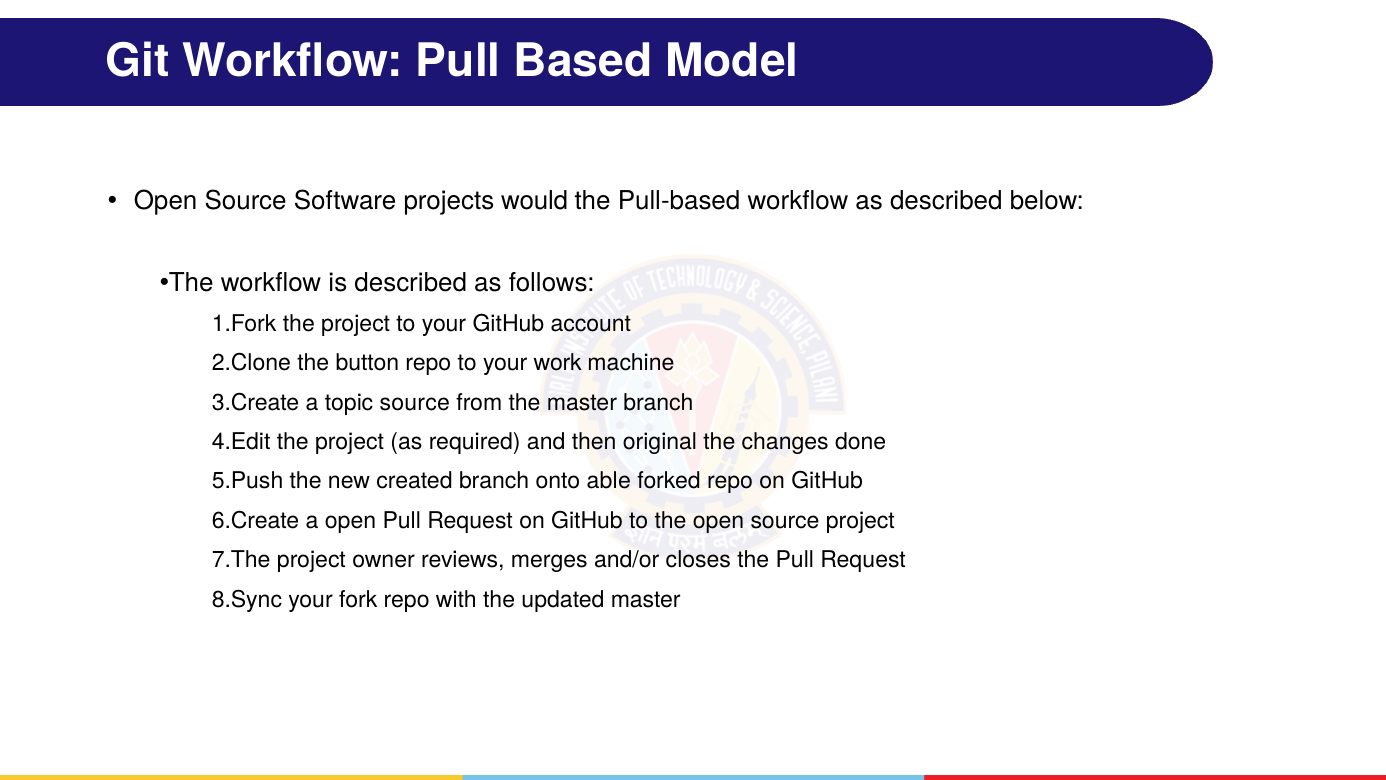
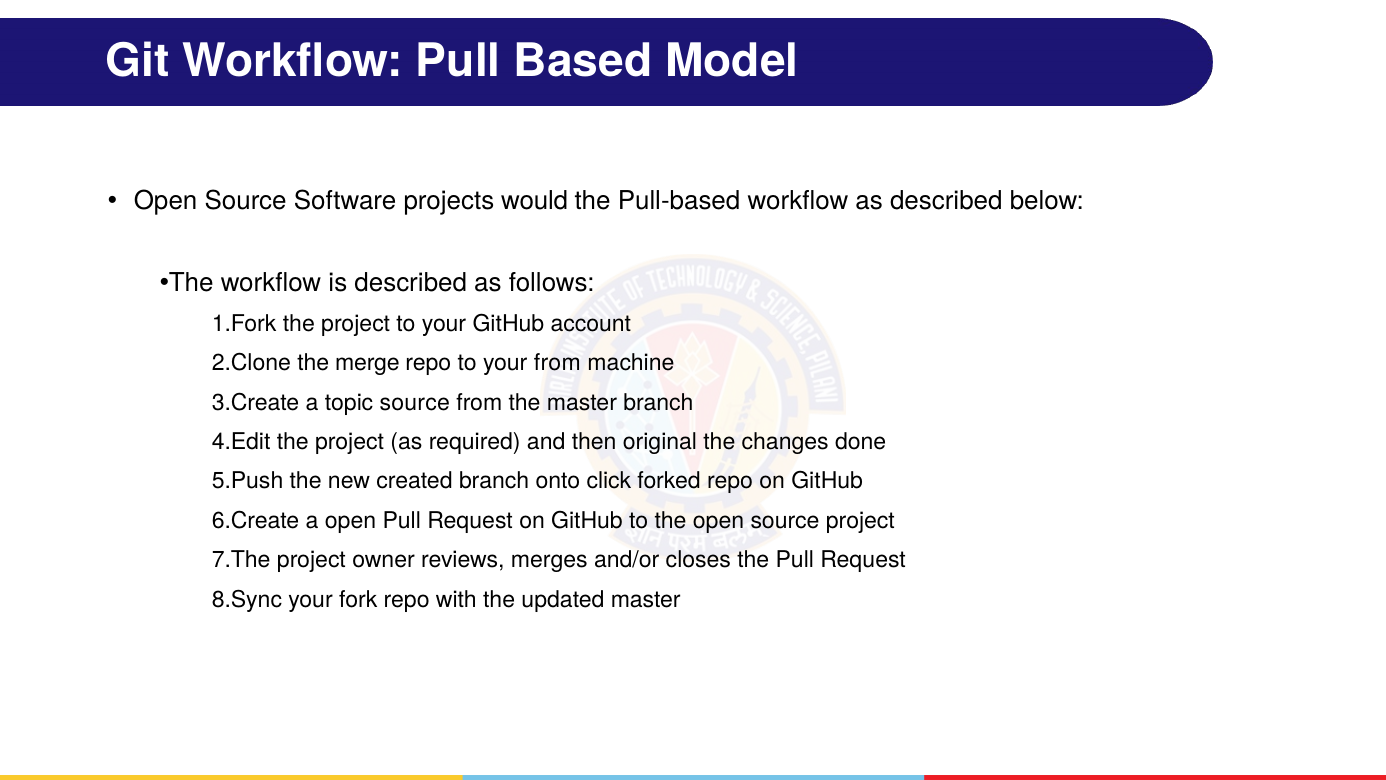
button: button -> merge (367, 363)
your work: work -> from (557, 363)
able: able -> click (609, 481)
